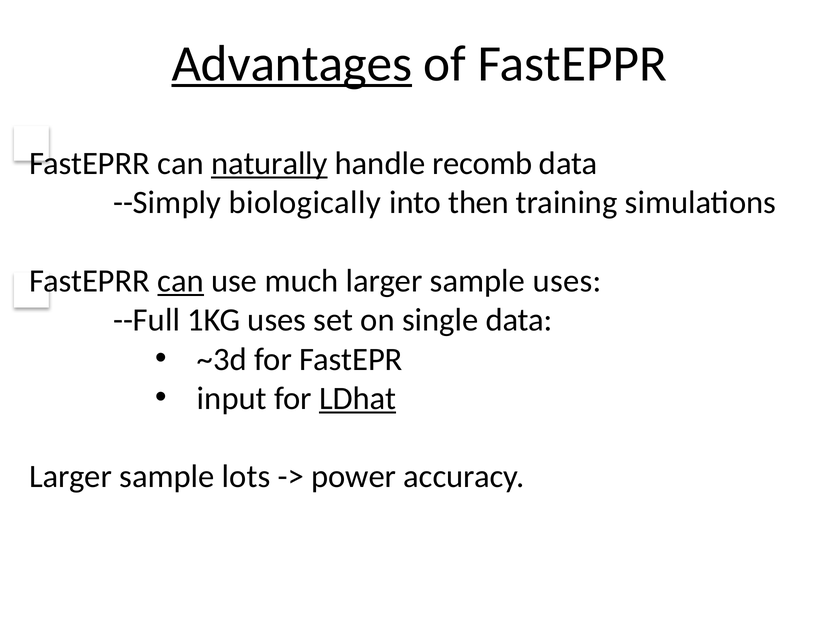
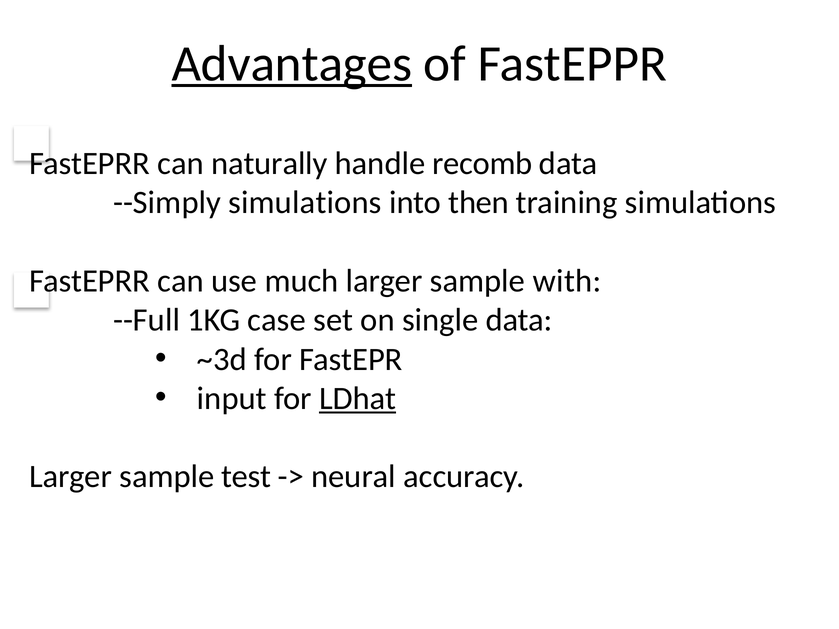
naturally underline: present -> none (269, 164)
--Simply biologically: biologically -> simulations (305, 203)
can underline: present -> none (181, 281)
sample uses: uses -> with (567, 281)
1KG uses: uses -> case (277, 320)
lots: lots -> test (246, 477)
power: power -> neural (354, 477)
